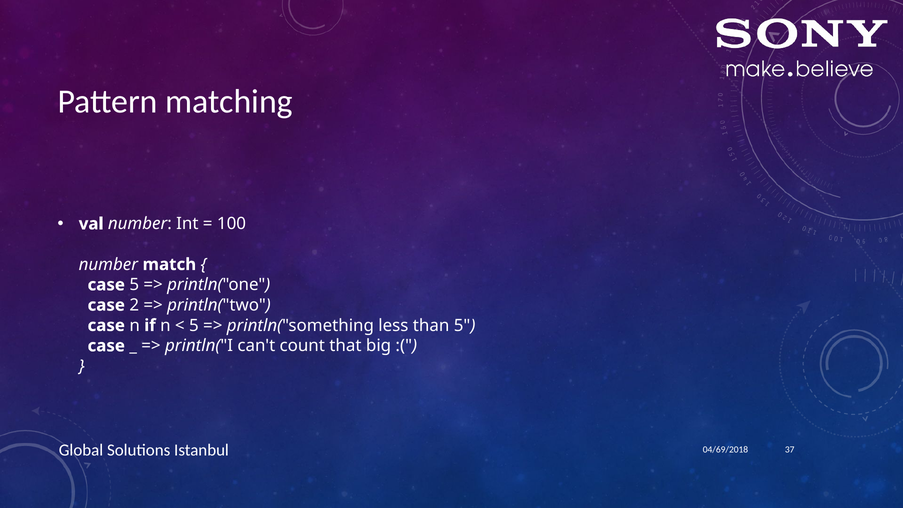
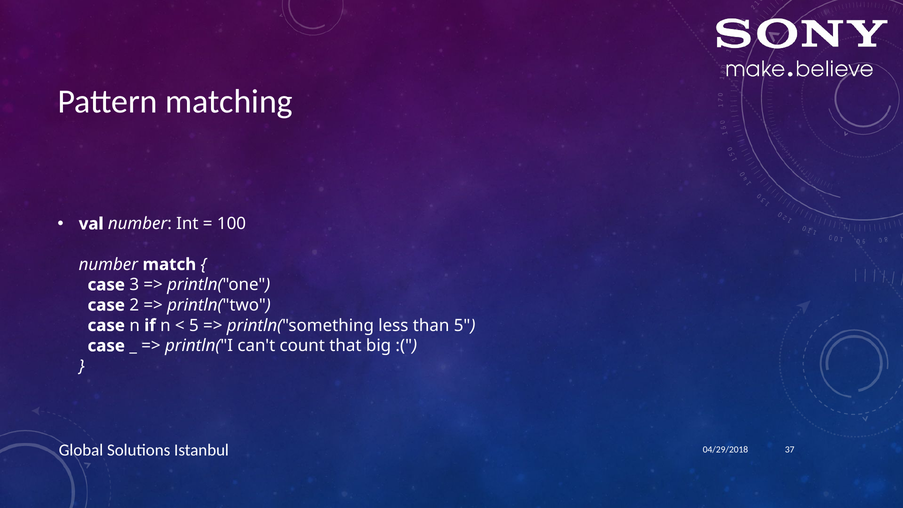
case 5: 5 -> 3 (134, 285)
04/69/2018: 04/69/2018 -> 04/29/2018 (725, 449)
